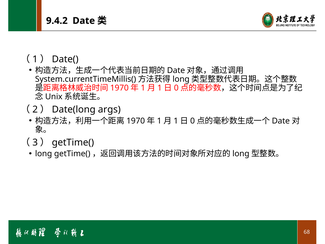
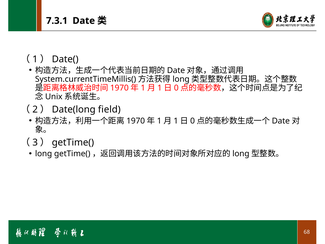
9.4.2: 9.4.2 -> 7.3.1 (57, 21)
args: args -> field (109, 109)
